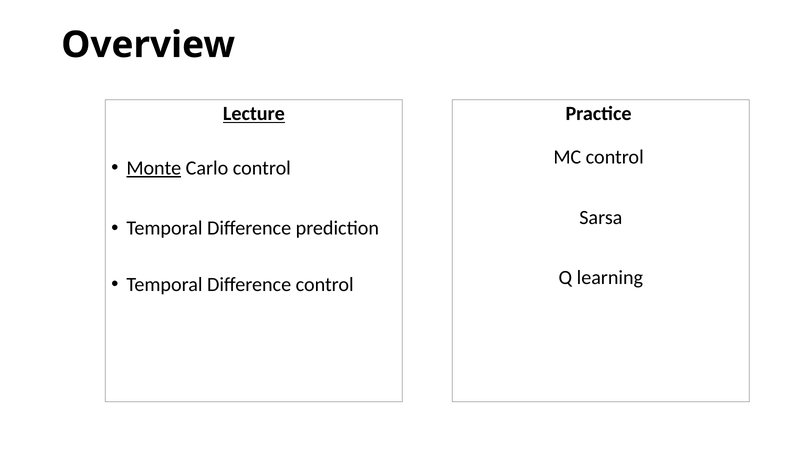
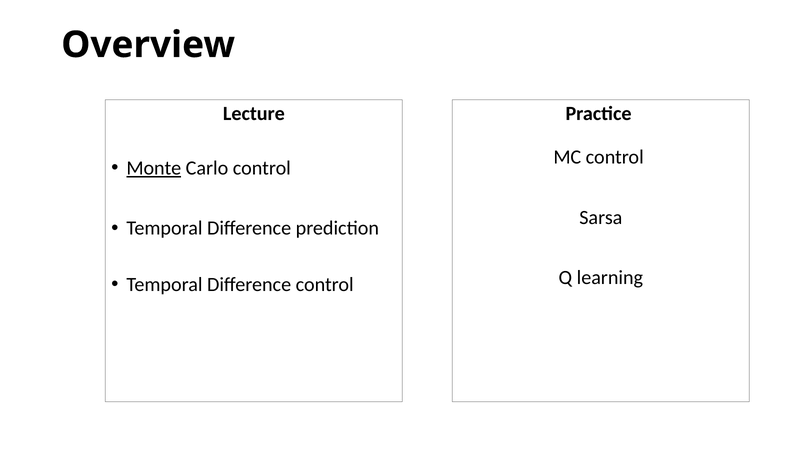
Lecture underline: present -> none (254, 114)
